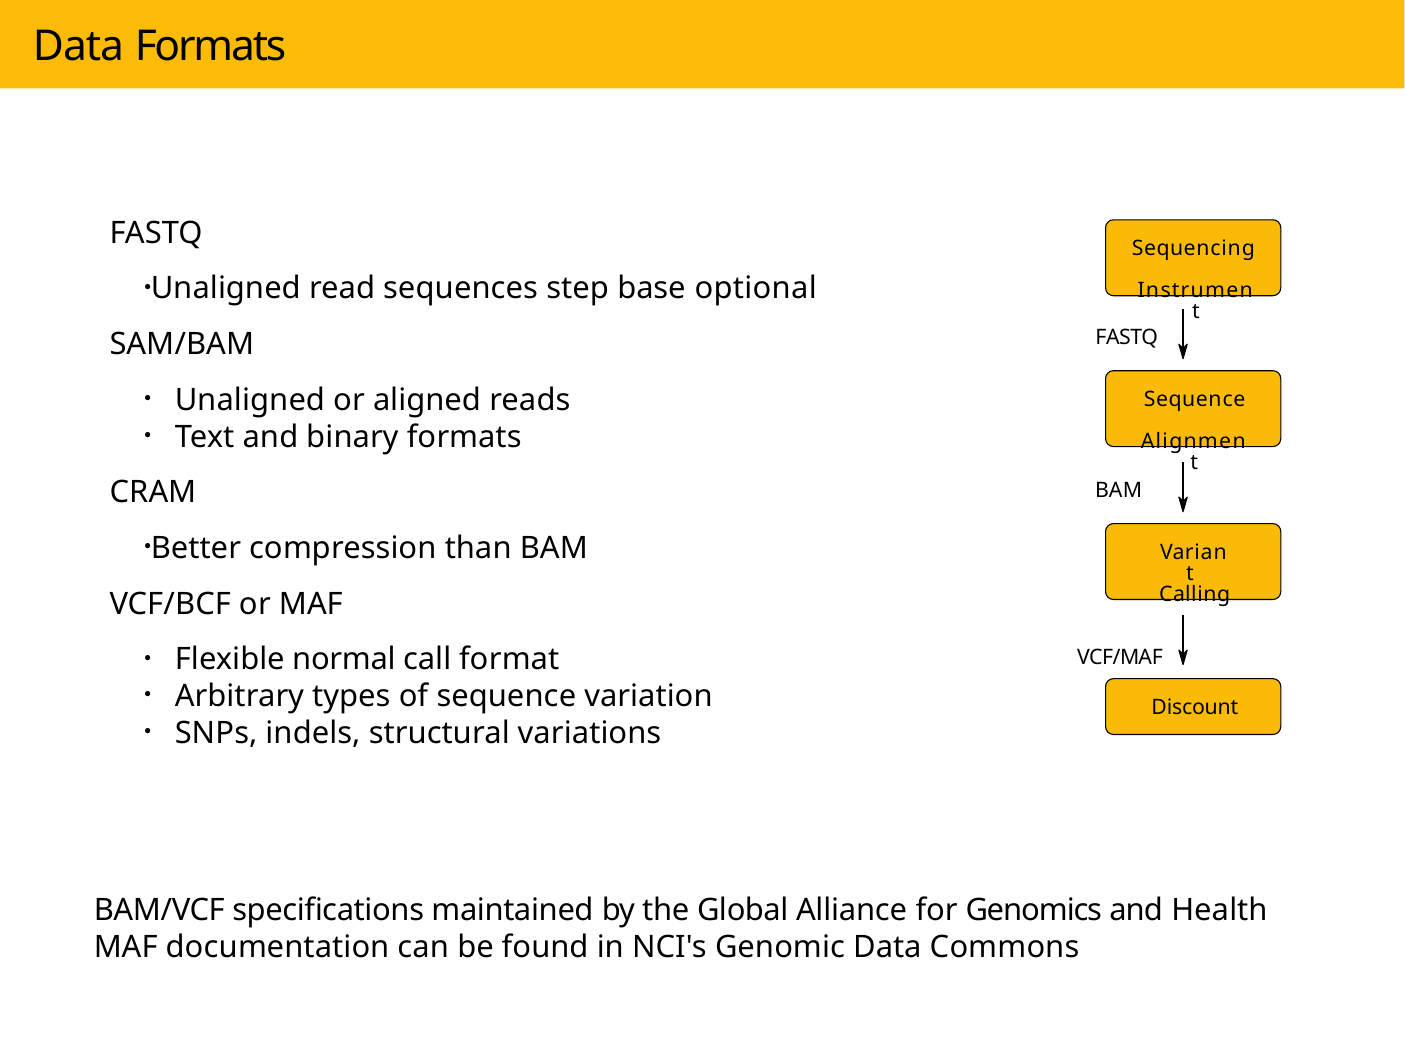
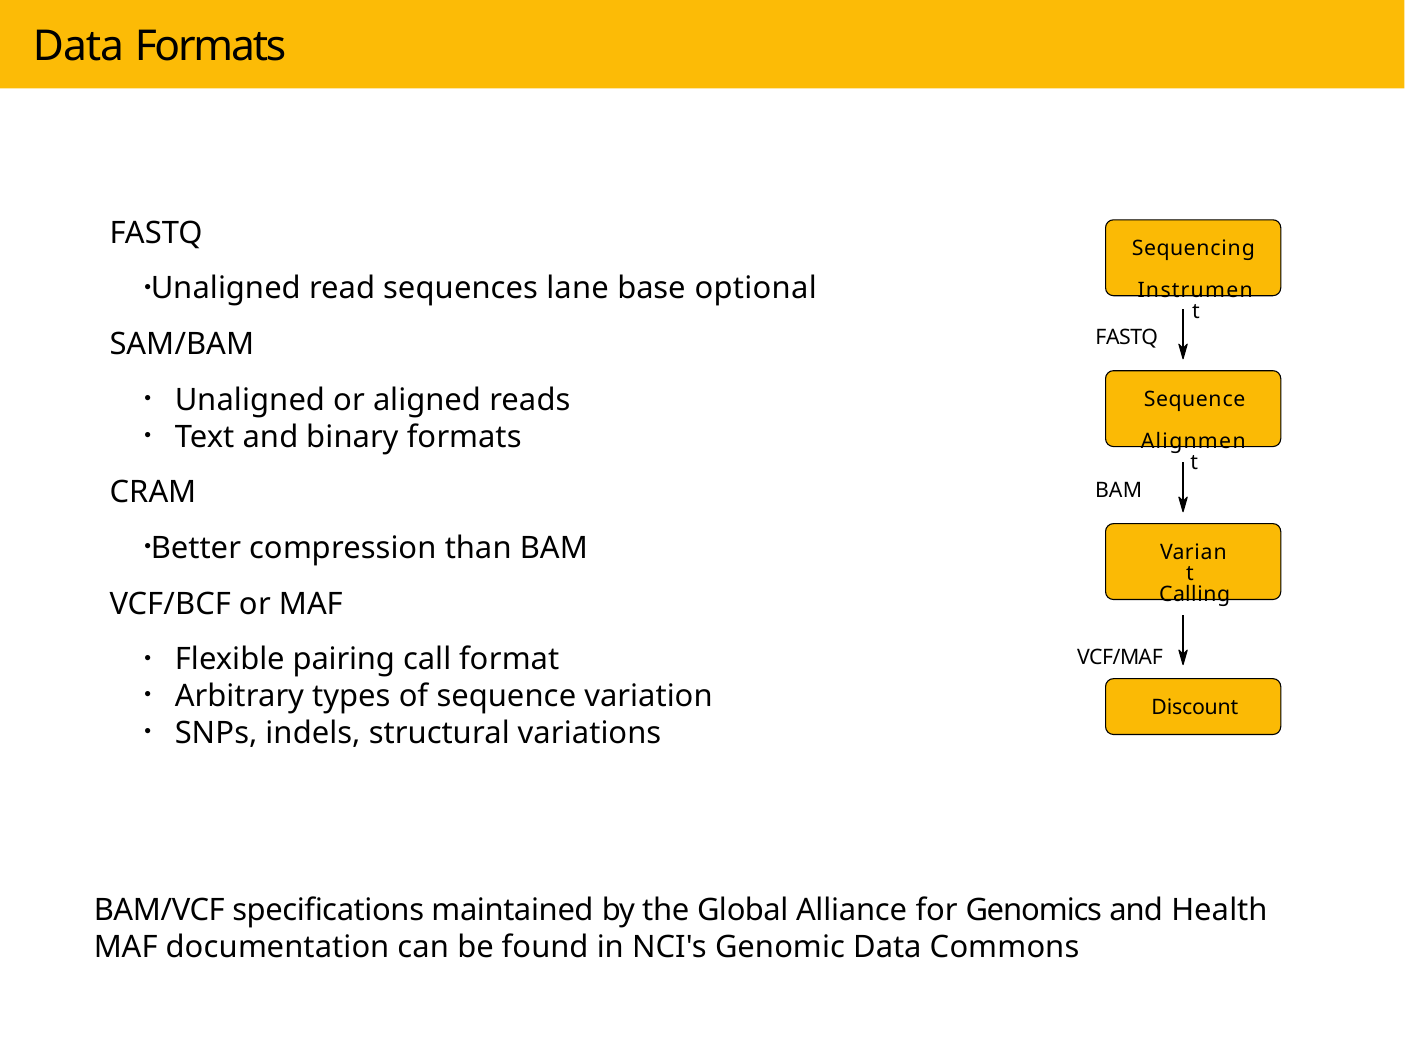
step: step -> lane (578, 289)
normal: normal -> pairing (344, 660)
